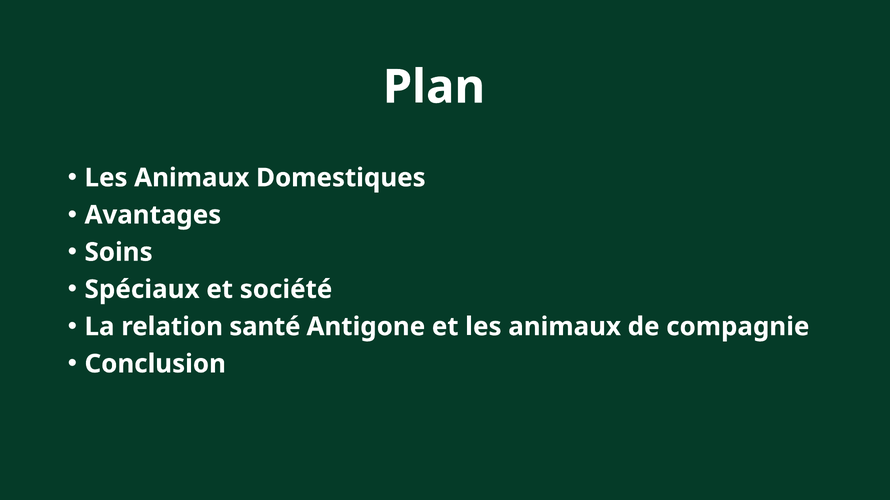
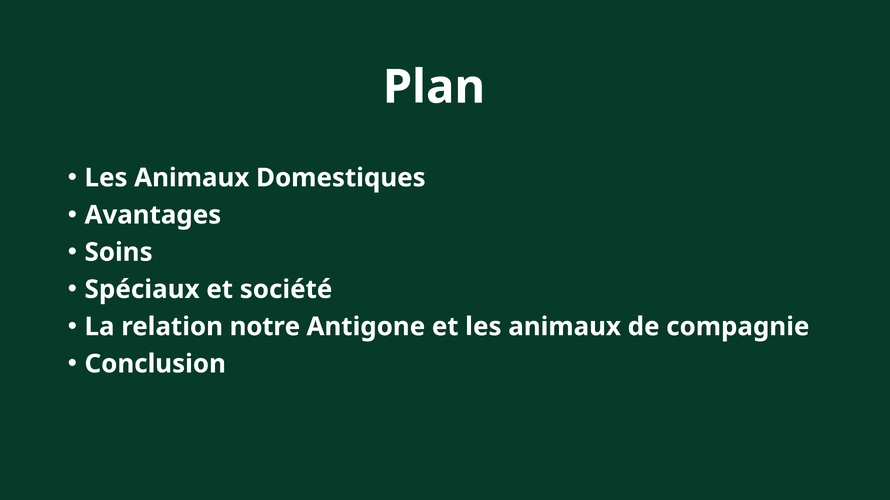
santé: santé -> notre (265, 327)
